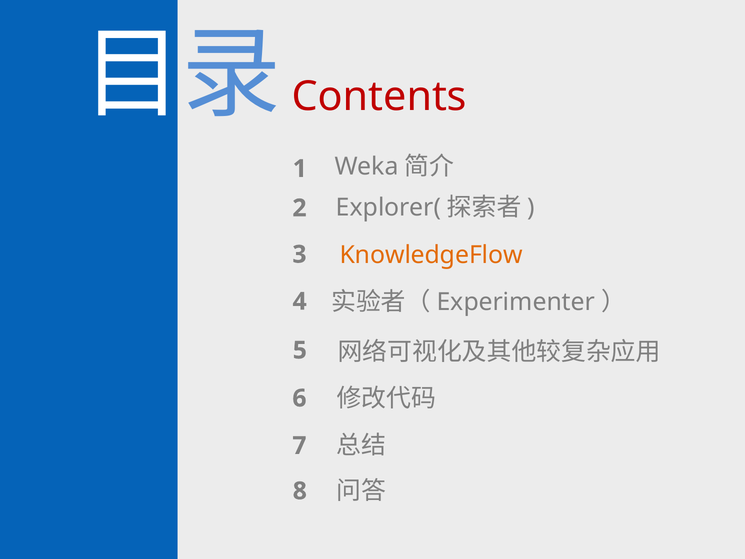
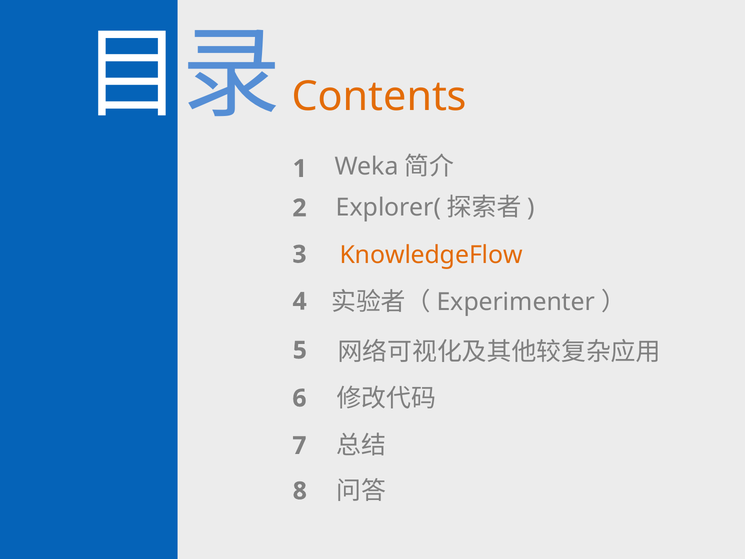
Contents colour: red -> orange (379, 97)
